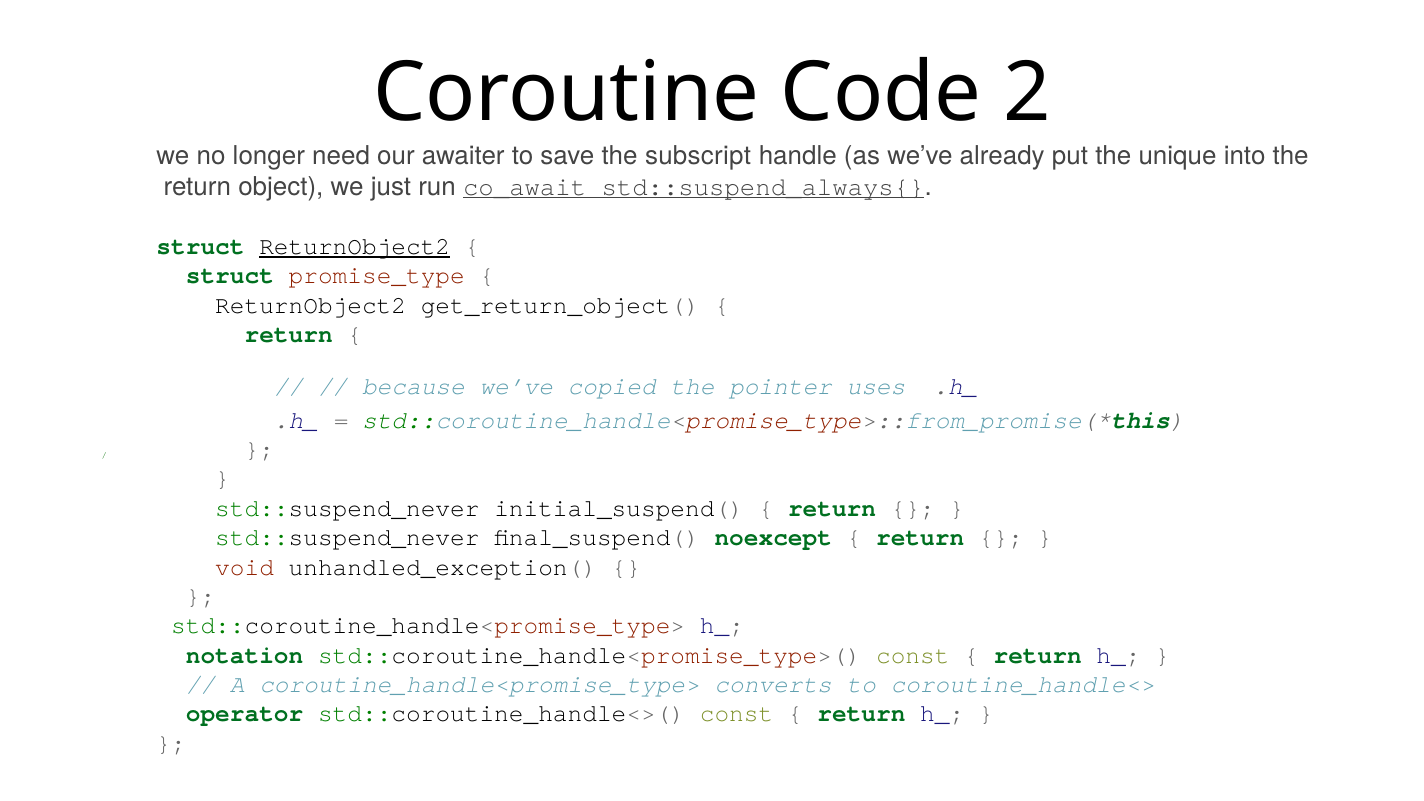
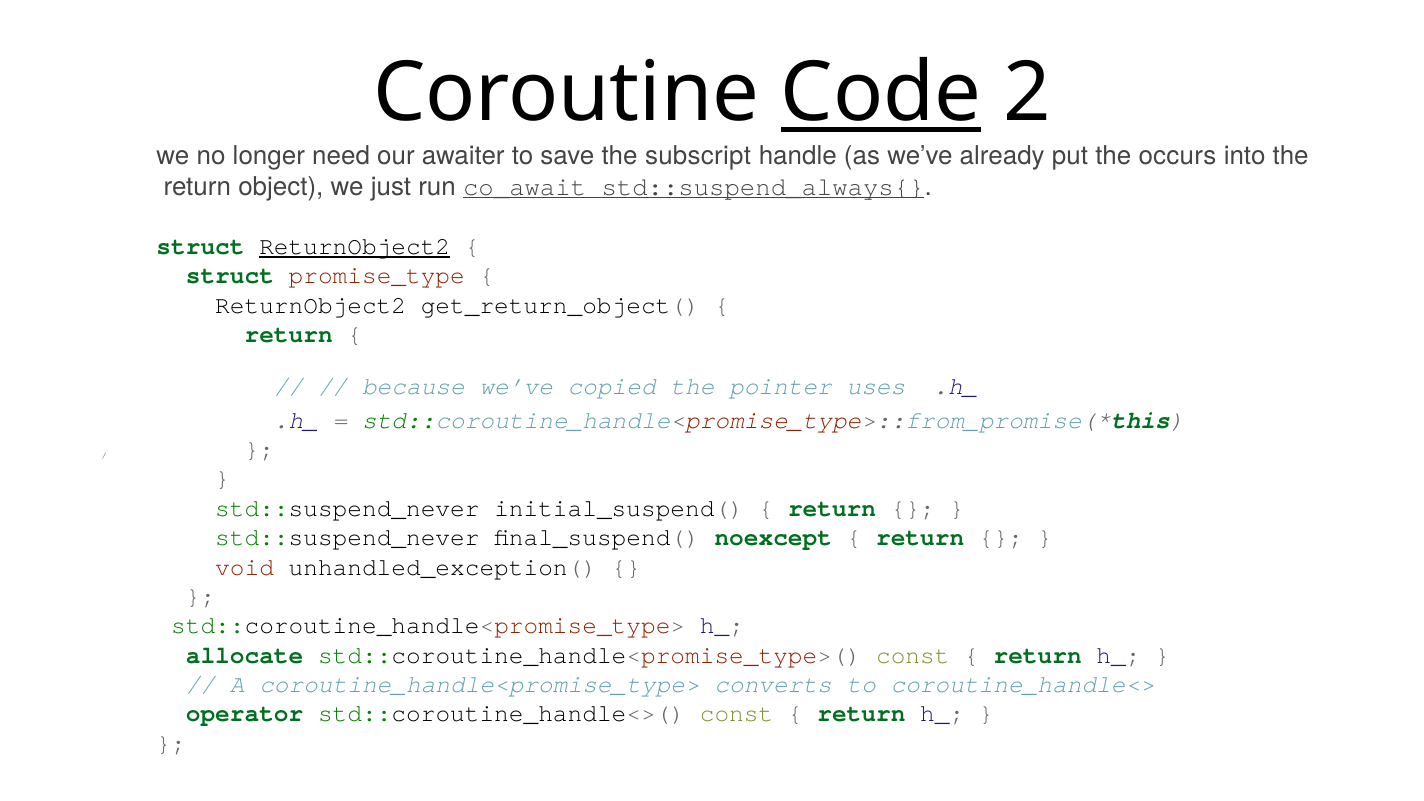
Code underline: none -> present (881, 93)
unique: unique -> occurs (1177, 156)
notation: notation -> allocate (245, 655)
